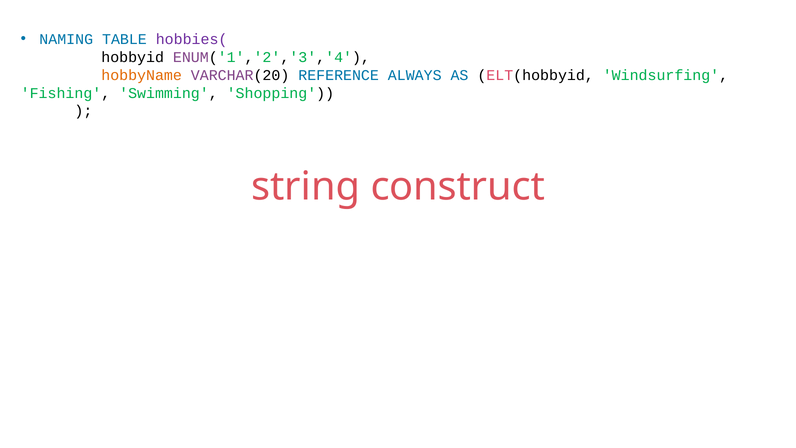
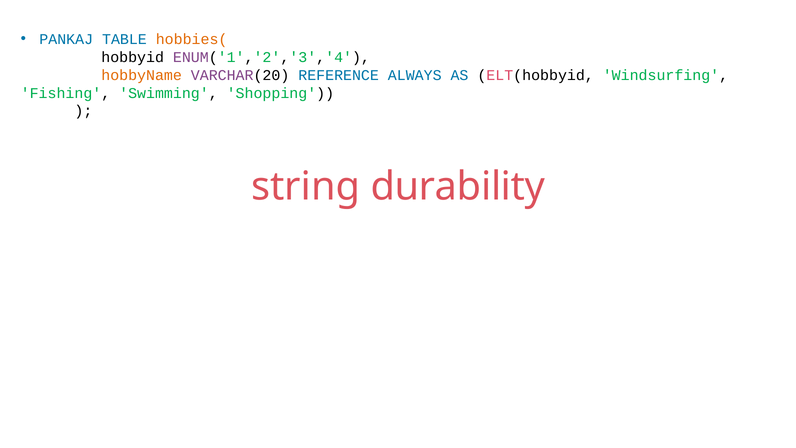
NAMING: NAMING -> PANKAJ (66, 39)
hobbies( colour: purple -> orange (192, 39)
construct: construct -> durability (458, 187)
